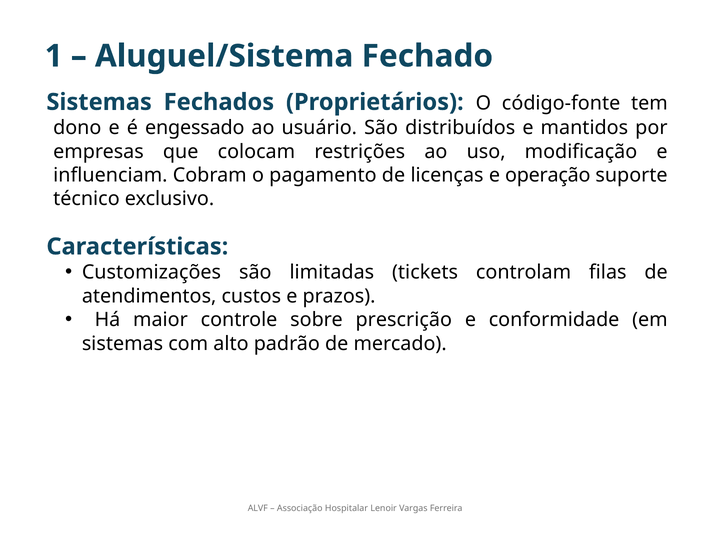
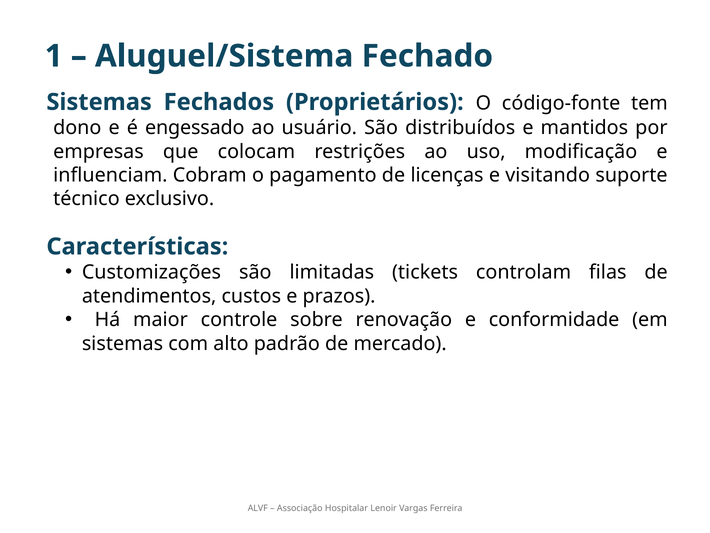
operação: operação -> visitando (548, 175)
prescrição: prescrição -> renovação (404, 320)
